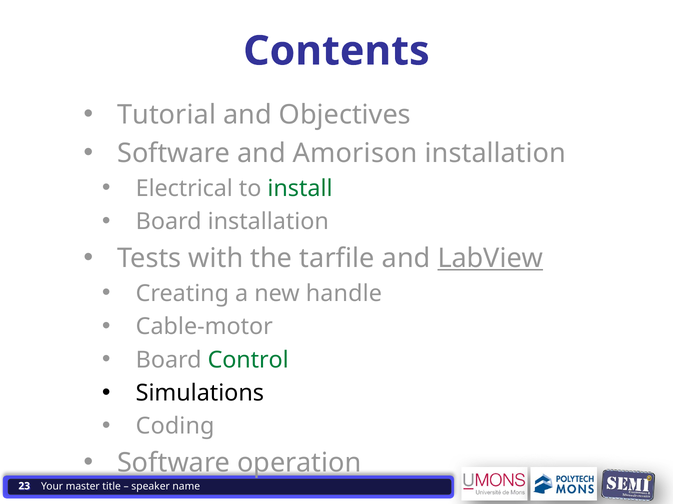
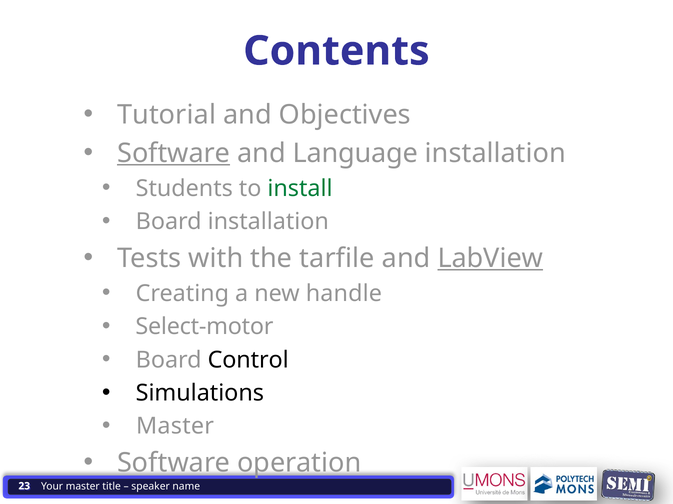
Software underline: none -> present (174, 153)
Amorison: Amorison -> Language (355, 153)
Electrical: Electrical -> Students (184, 189)
Cable-motor: Cable-motor -> Select-motor (204, 327)
Control colour: green -> black (248, 360)
Coding: Coding -> Master (175, 427)
